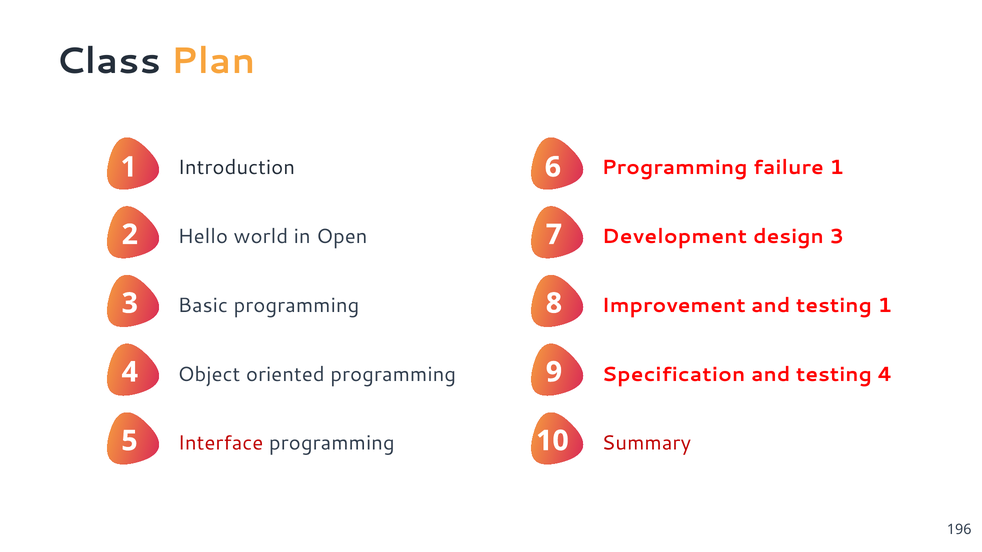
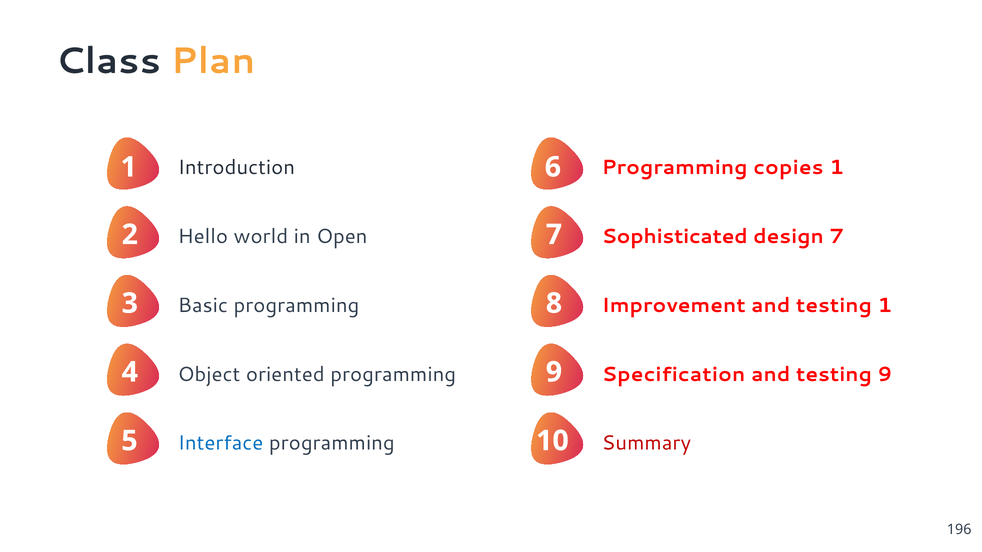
failure: failure -> copies (788, 168)
Development: Development -> Sophisticated (675, 237)
design 3: 3 -> 7 (837, 237)
testing 4: 4 -> 9 (885, 375)
Interface colour: red -> blue (220, 443)
